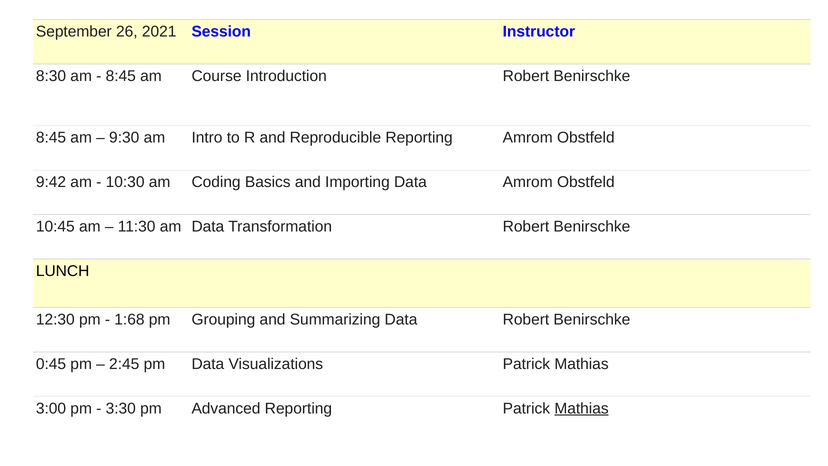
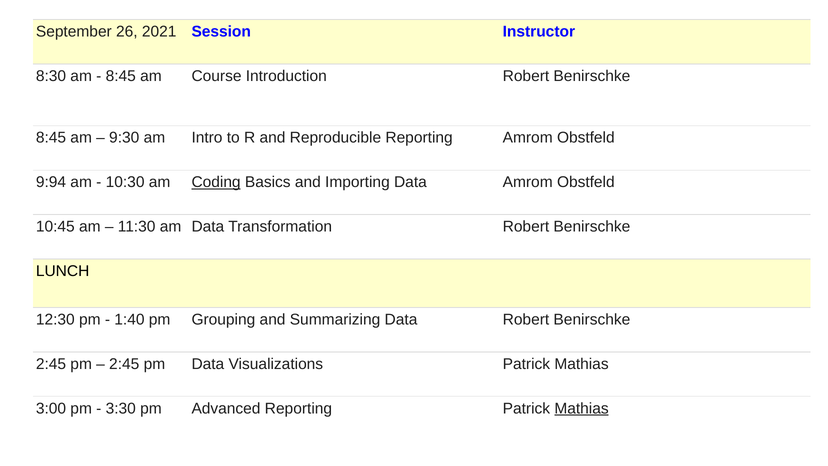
9:42: 9:42 -> 9:94 (51, 182)
Coding underline: none -> present (216, 182)
1:68: 1:68 -> 1:40 (129, 319)
0:45: 0:45 -> 2:45 (51, 364)
